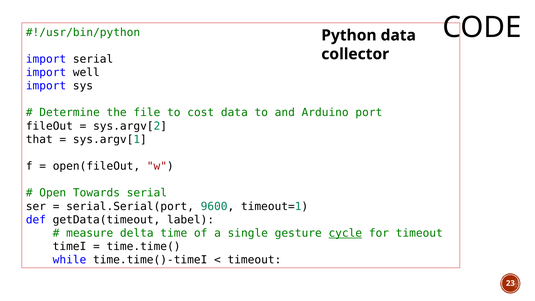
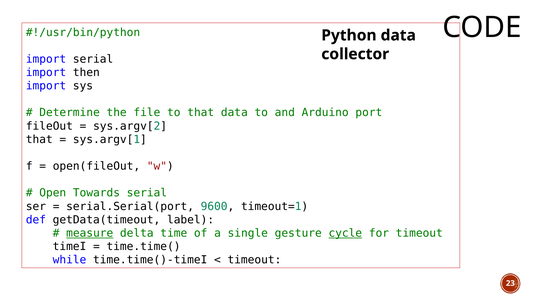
well: well -> then (86, 72)
to cost: cost -> that (201, 113)
measure underline: none -> present (90, 233)
